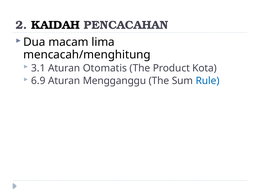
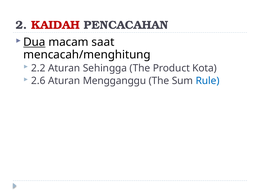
KAIDAH colour: black -> red (55, 25)
Dua underline: none -> present (34, 42)
lima: lima -> saat (103, 42)
3.1: 3.1 -> 2.2 (38, 68)
Otomatis: Otomatis -> Sehingga (105, 68)
6.9: 6.9 -> 2.6 (38, 81)
